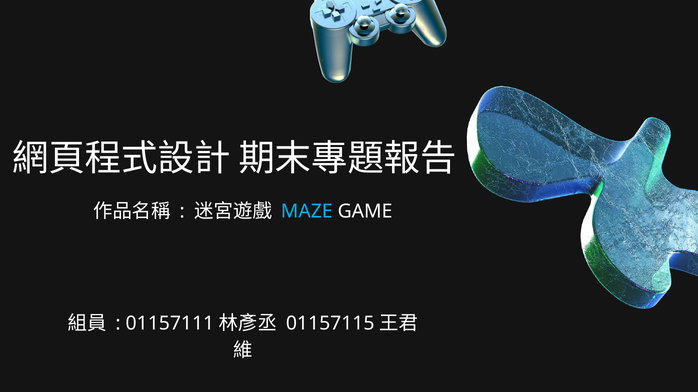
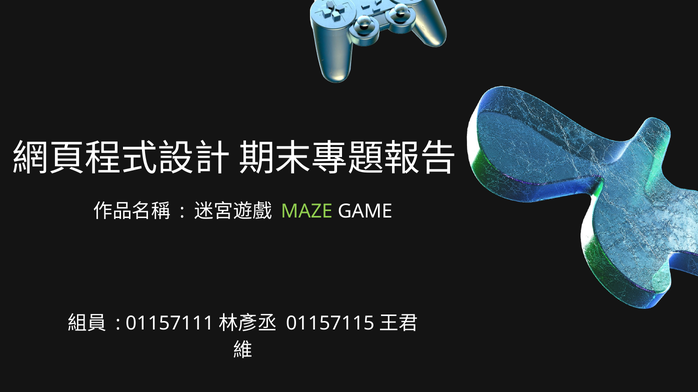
MAZE colour: light blue -> light green (307, 212)
